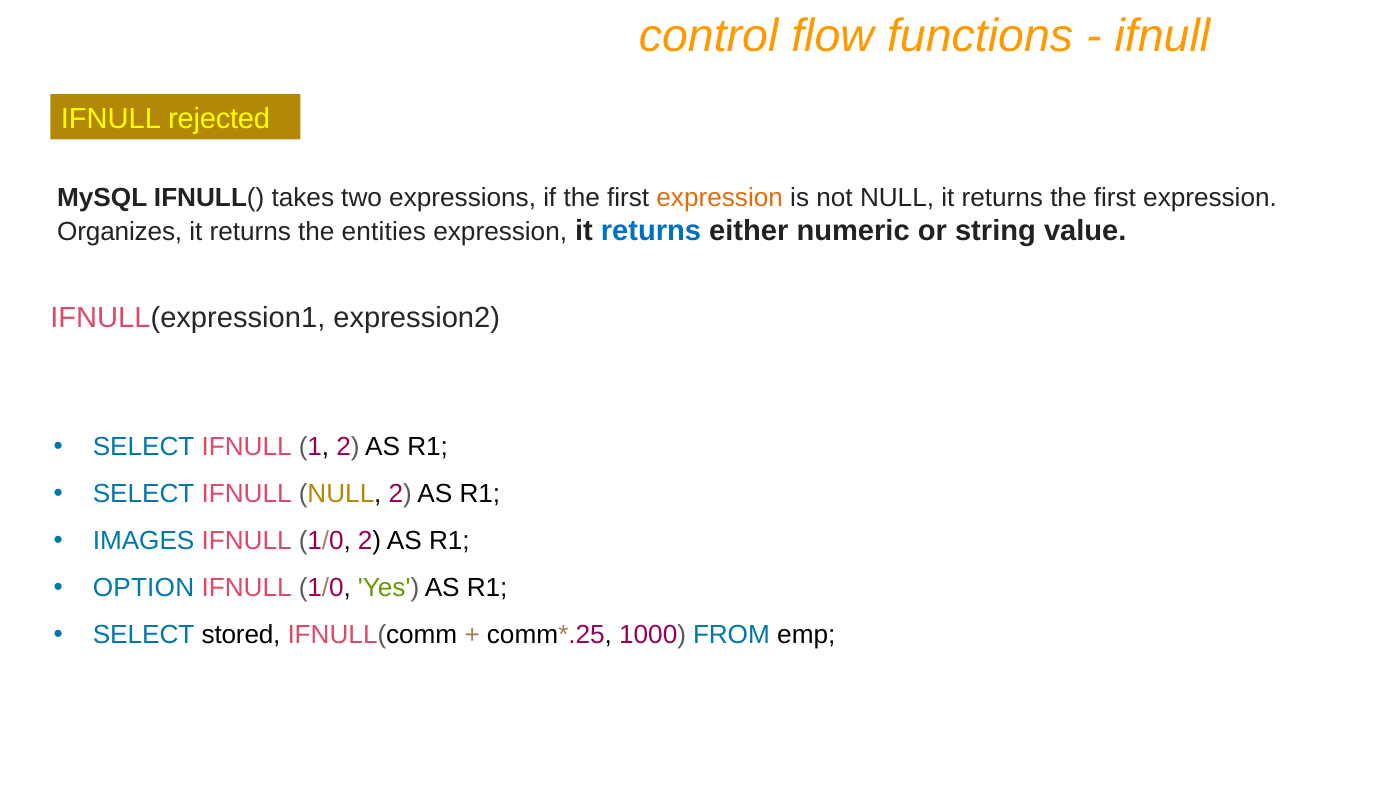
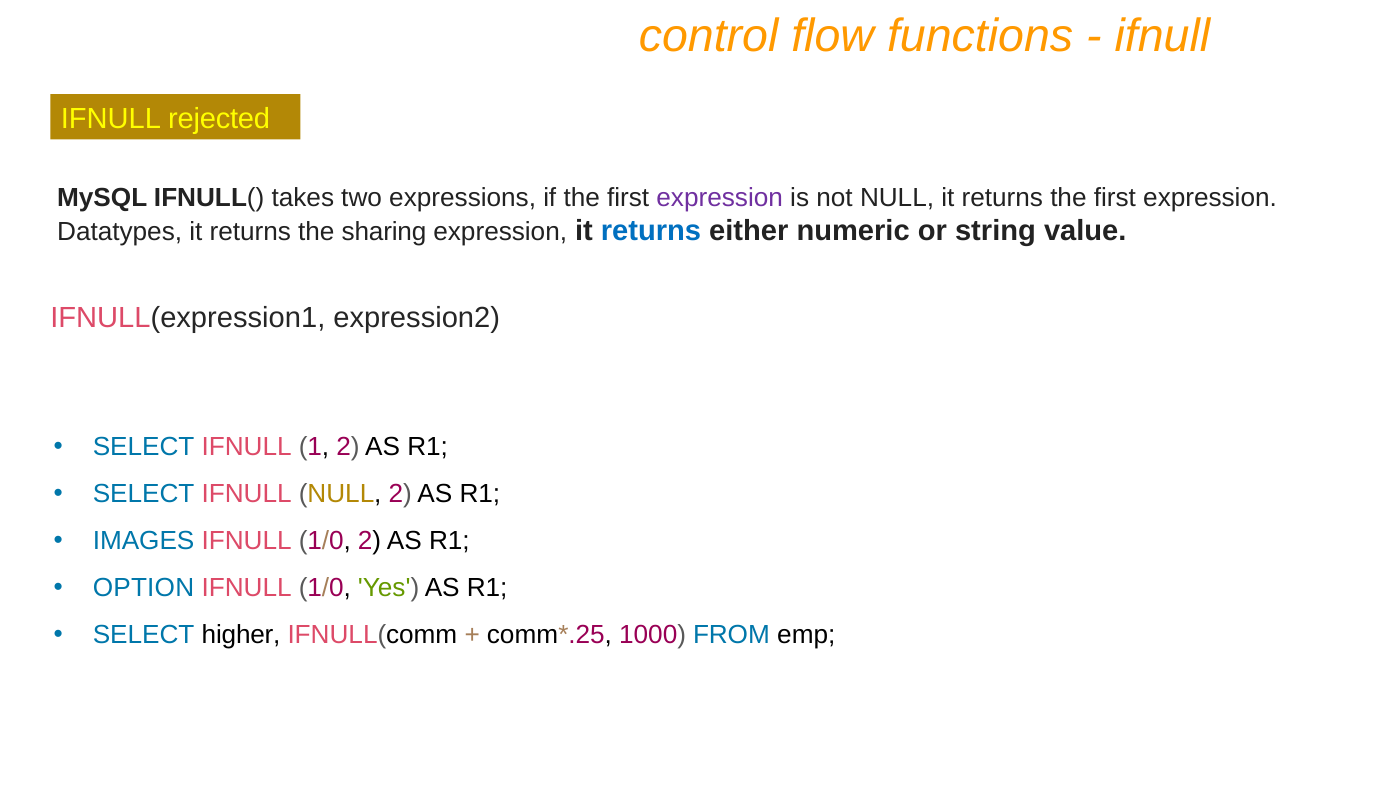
expression colour: orange -> purple (720, 198)
Organizes: Organizes -> Datatypes (120, 232)
entities: entities -> sharing (384, 232)
stored: stored -> higher (241, 636)
